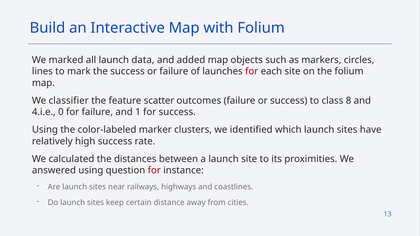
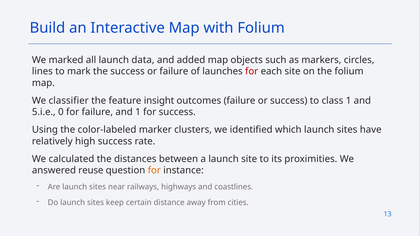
scatter: scatter -> insight (159, 101)
class 8: 8 -> 1 (349, 101)
4.i.e: 4.i.e -> 5.i.e (44, 112)
answered using: using -> reuse (91, 171)
for colour: red -> orange (154, 171)
